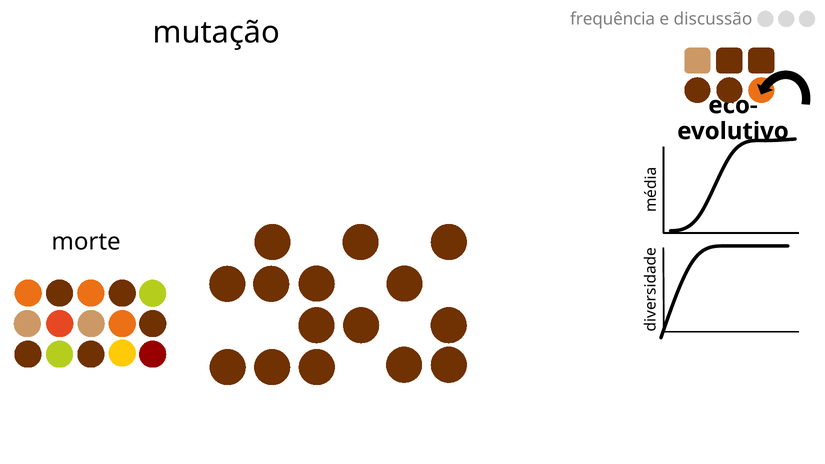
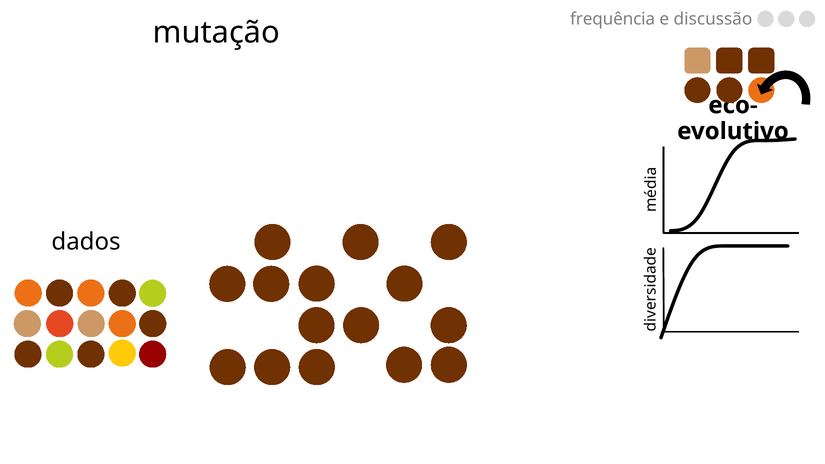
morte: morte -> dados (86, 242)
